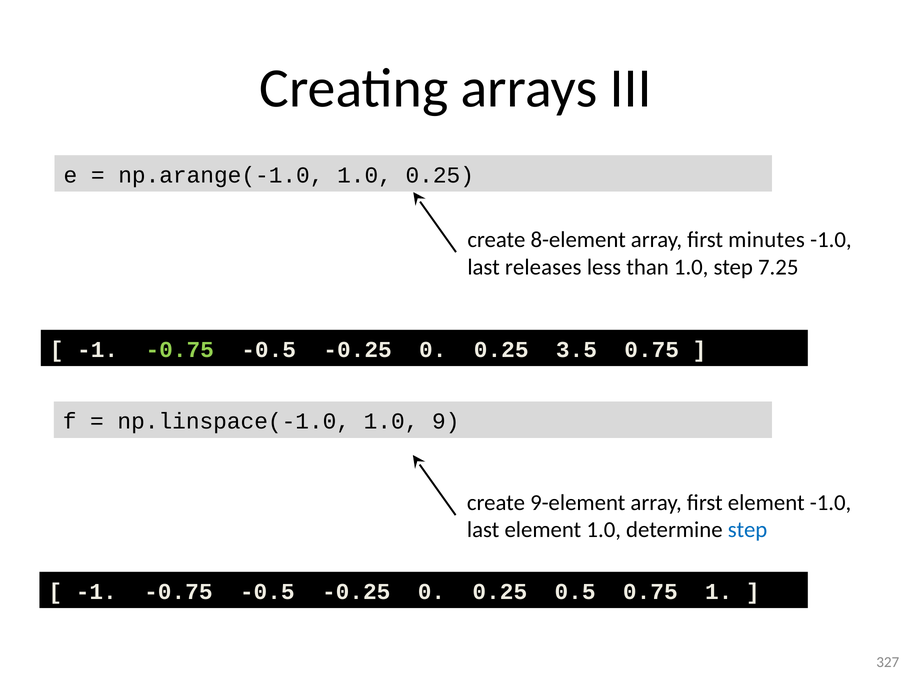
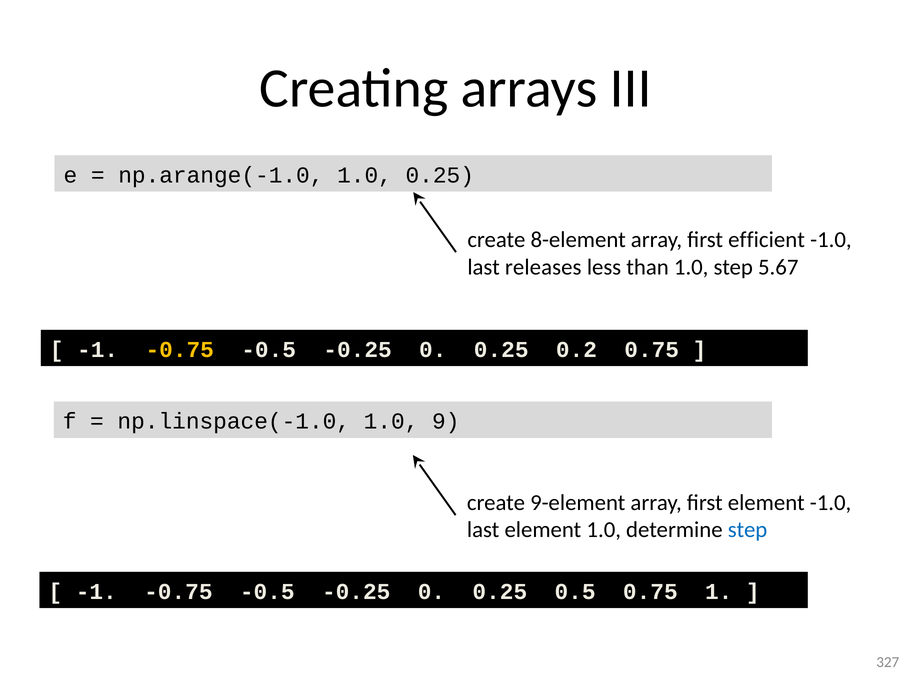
minutes: minutes -> efficient (767, 240)
7.25: 7.25 -> 5.67 (778, 267)
-0.75 colour: light green -> yellow (180, 350)
3.5: 3.5 -> 0.2 (576, 350)
